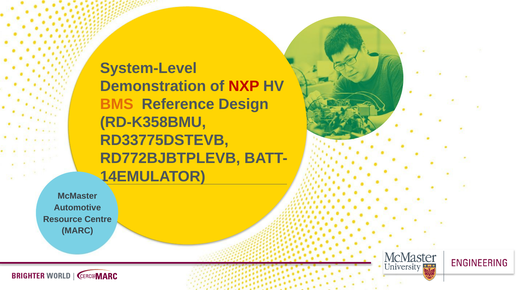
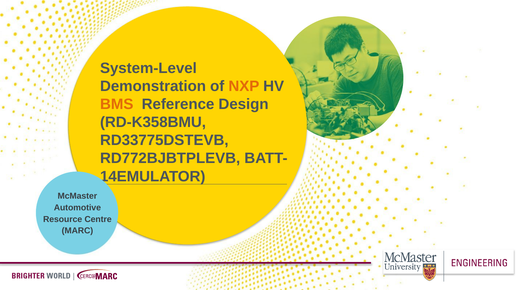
NXP colour: red -> orange (244, 86)
